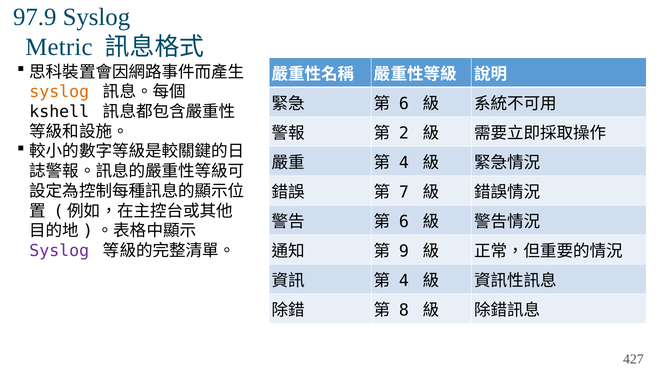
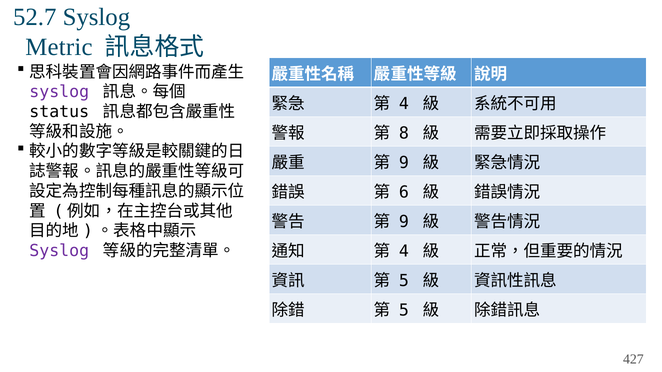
97.9: 97.9 -> 52.7 (35, 17)
syslog colour: orange -> purple (59, 92)
6: 6 -> 4 (404, 104)
kshell: kshell -> status (59, 112)
2: 2 -> 8 (404, 133)
4: 4 -> 9 (404, 163)
7: 7 -> 6 (404, 192)
6: 6 -> 9 (404, 222)
9: 9 -> 4 (404, 252)
4: 4 -> 5 (404, 281)
8: 8 -> 5 (404, 311)
